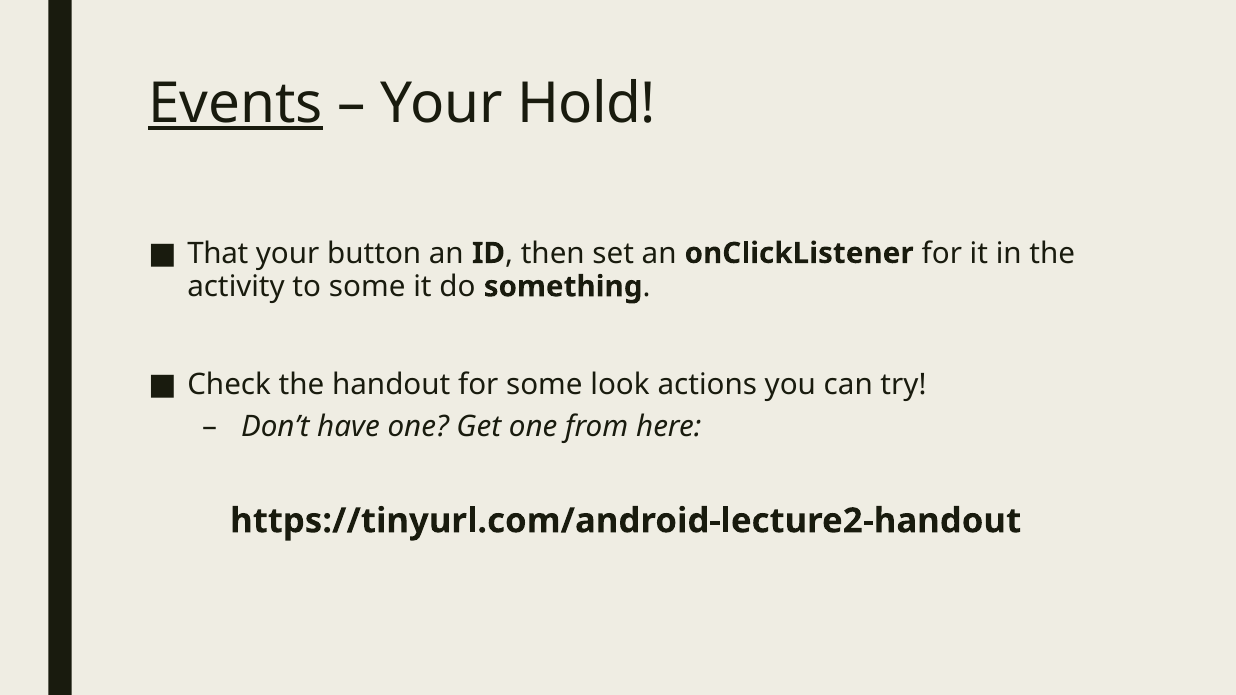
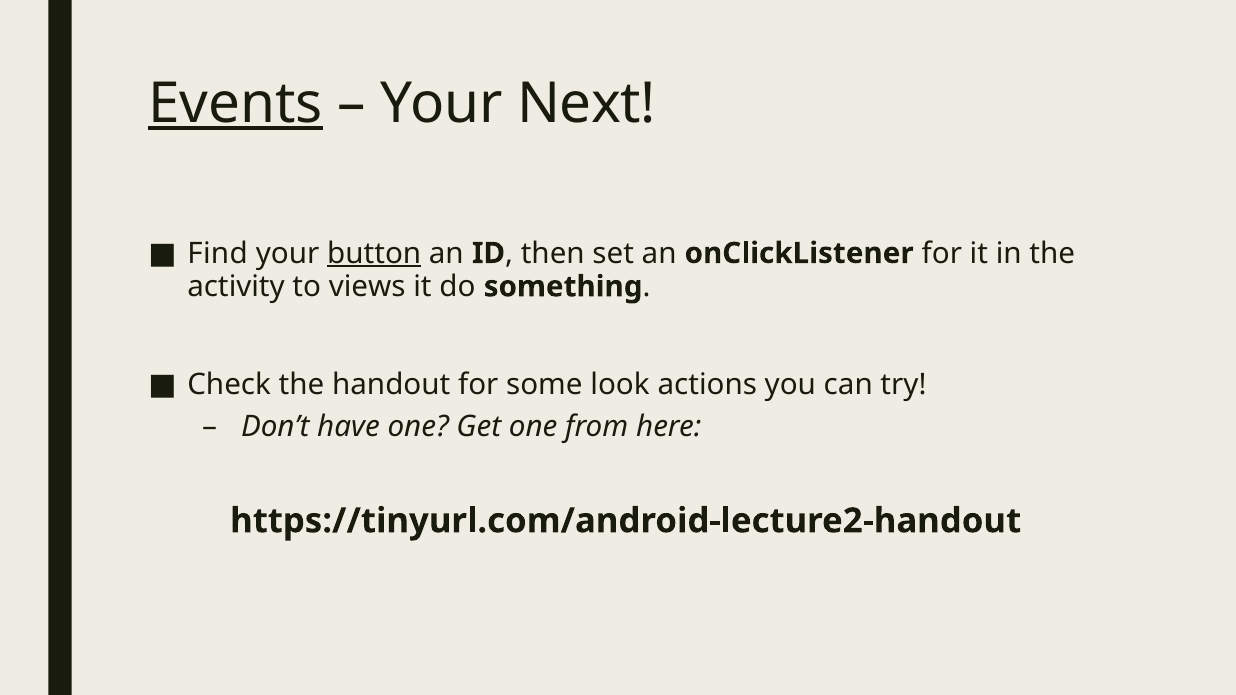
Hold: Hold -> Next (586, 104)
That: That -> Find (218, 253)
button underline: none -> present (374, 253)
to some: some -> views (367, 287)
